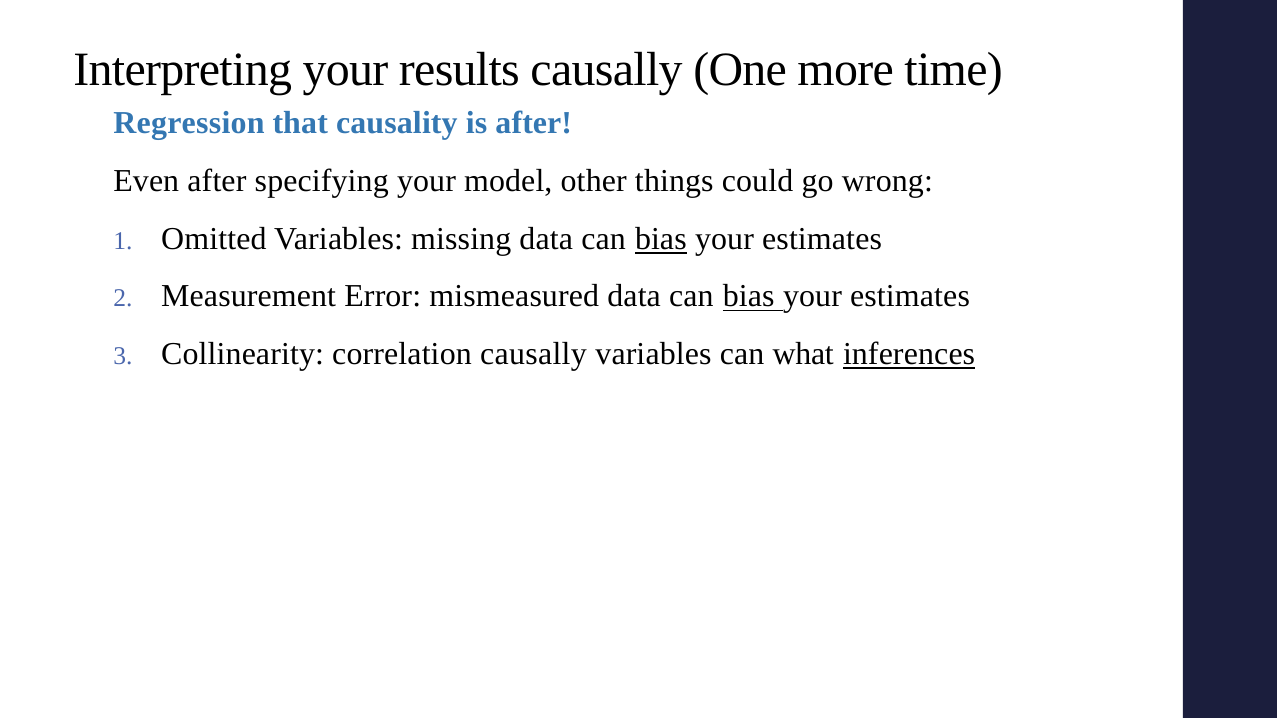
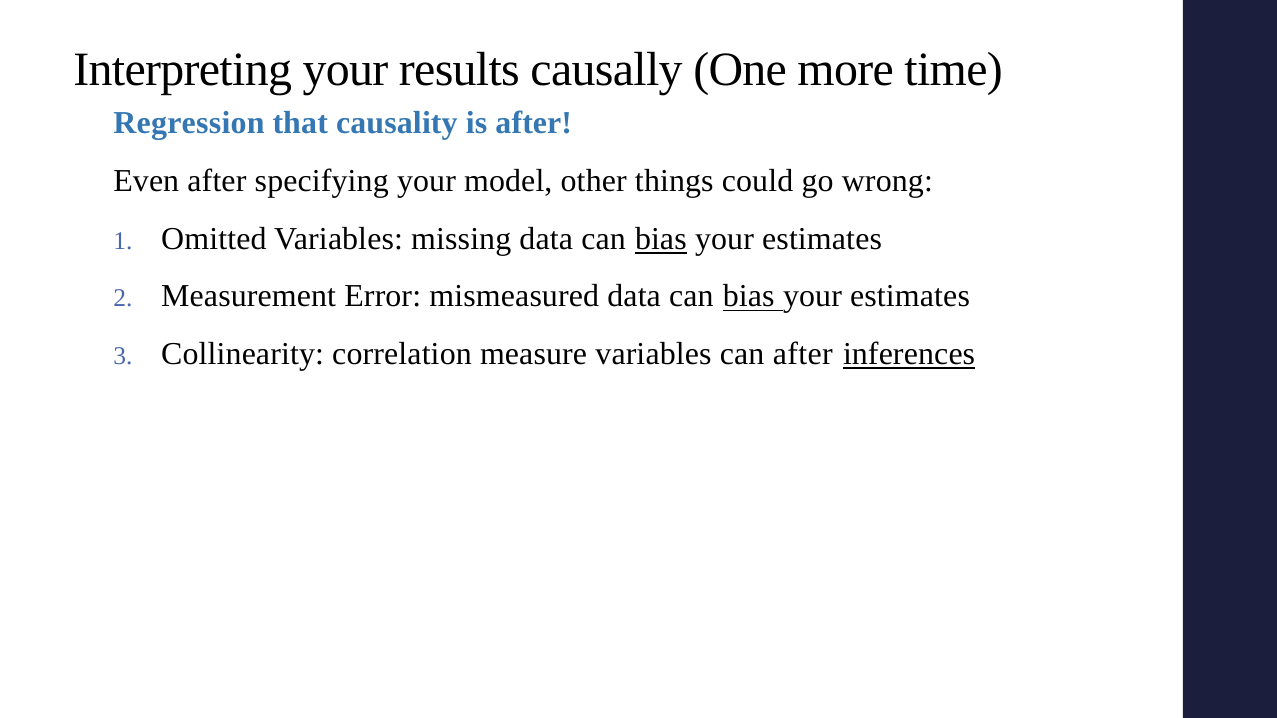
correlation causally: causally -> measure (534, 354)
can what: what -> after (803, 354)
